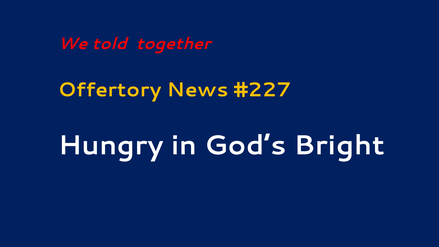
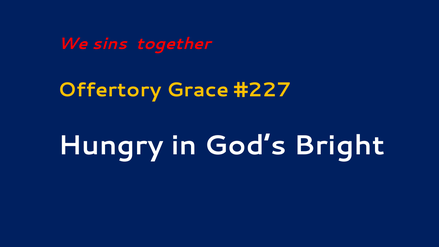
told: told -> sins (109, 44)
News: News -> Grace (198, 90)
